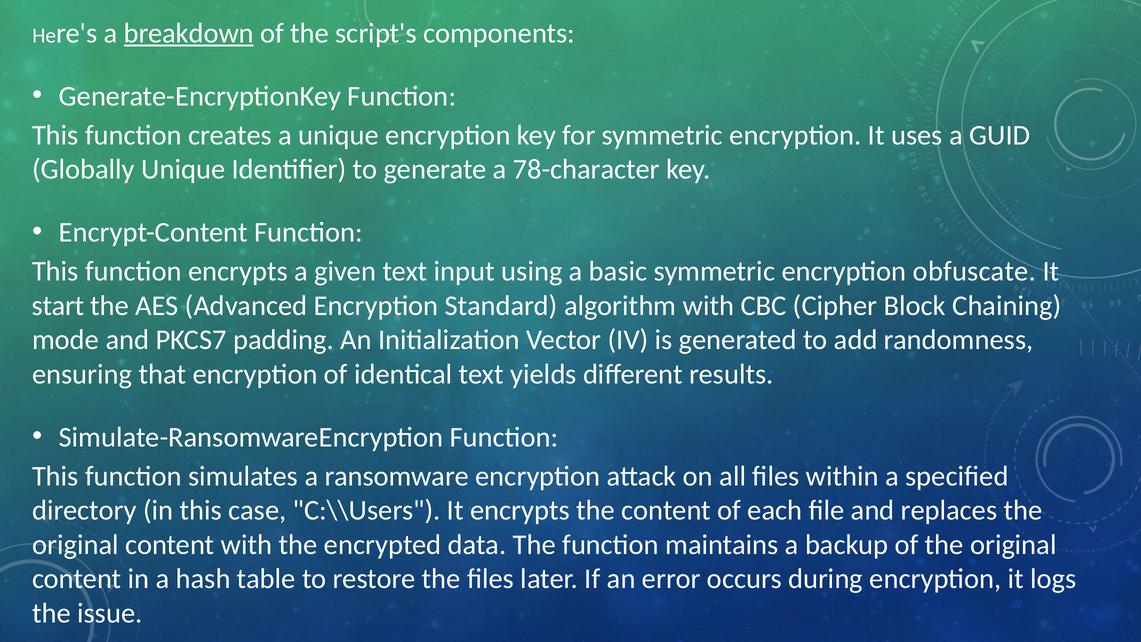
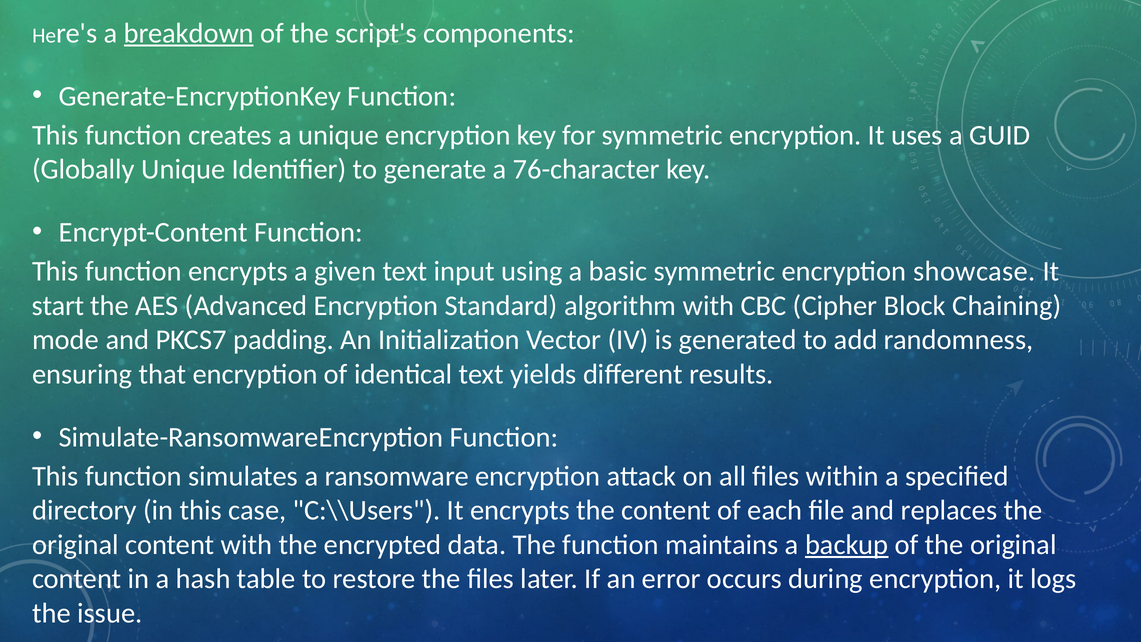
78-character: 78-character -> 76-character (586, 169)
obfuscate: obfuscate -> showcase (974, 271)
backup underline: none -> present (847, 544)
